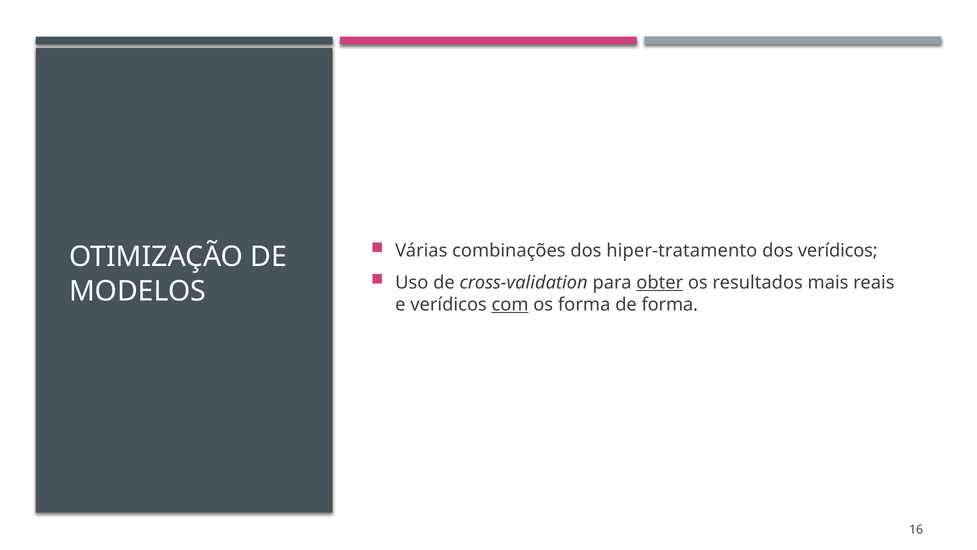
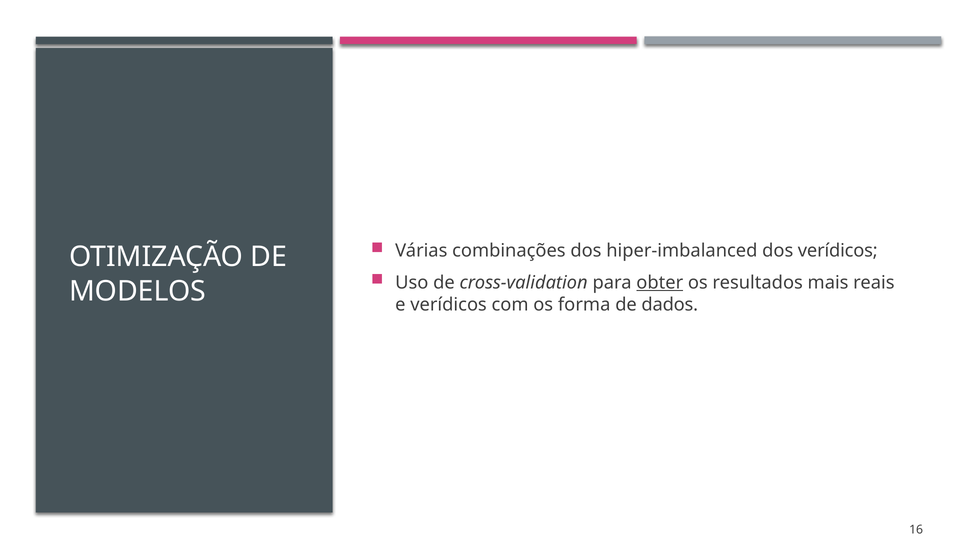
hiper-tratamento: hiper-tratamento -> hiper-imbalanced (682, 251)
com underline: present -> none (510, 304)
de forma: forma -> dados (670, 304)
